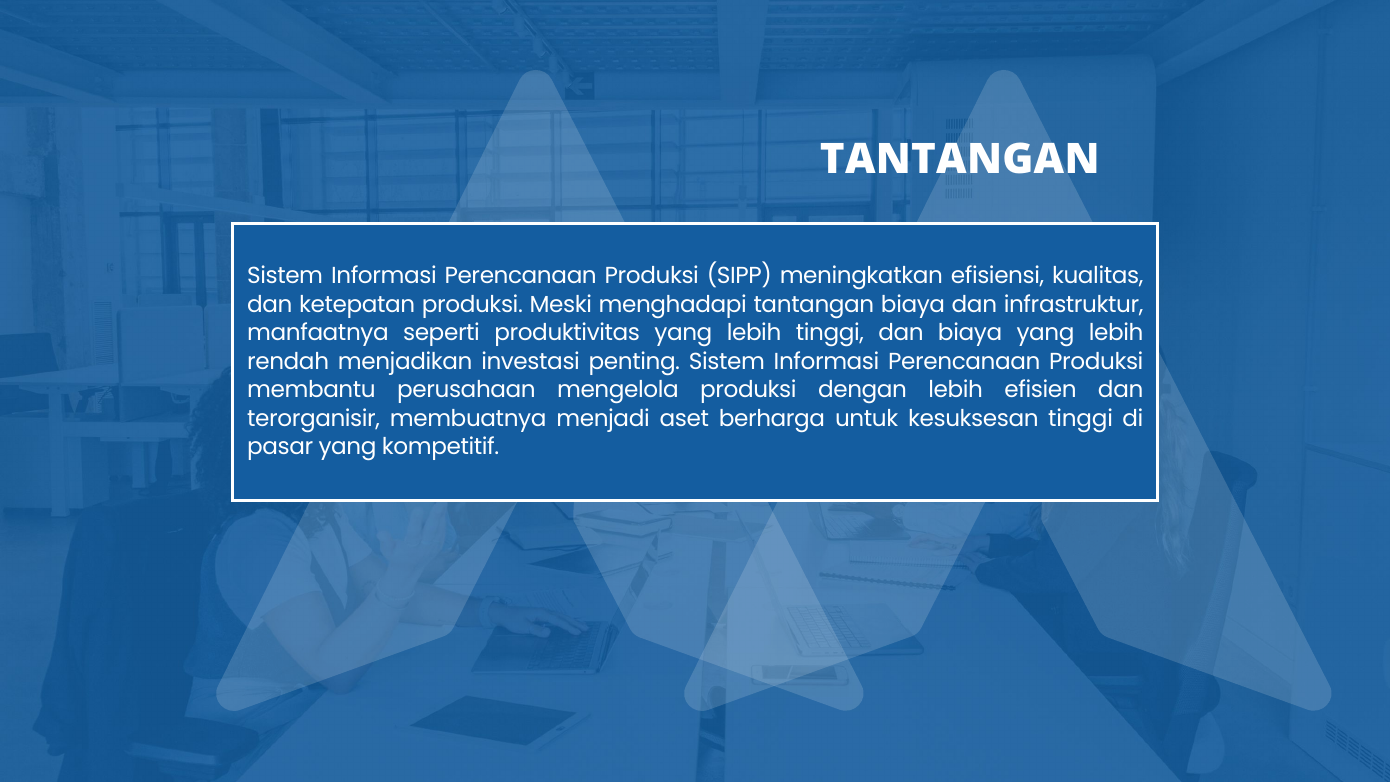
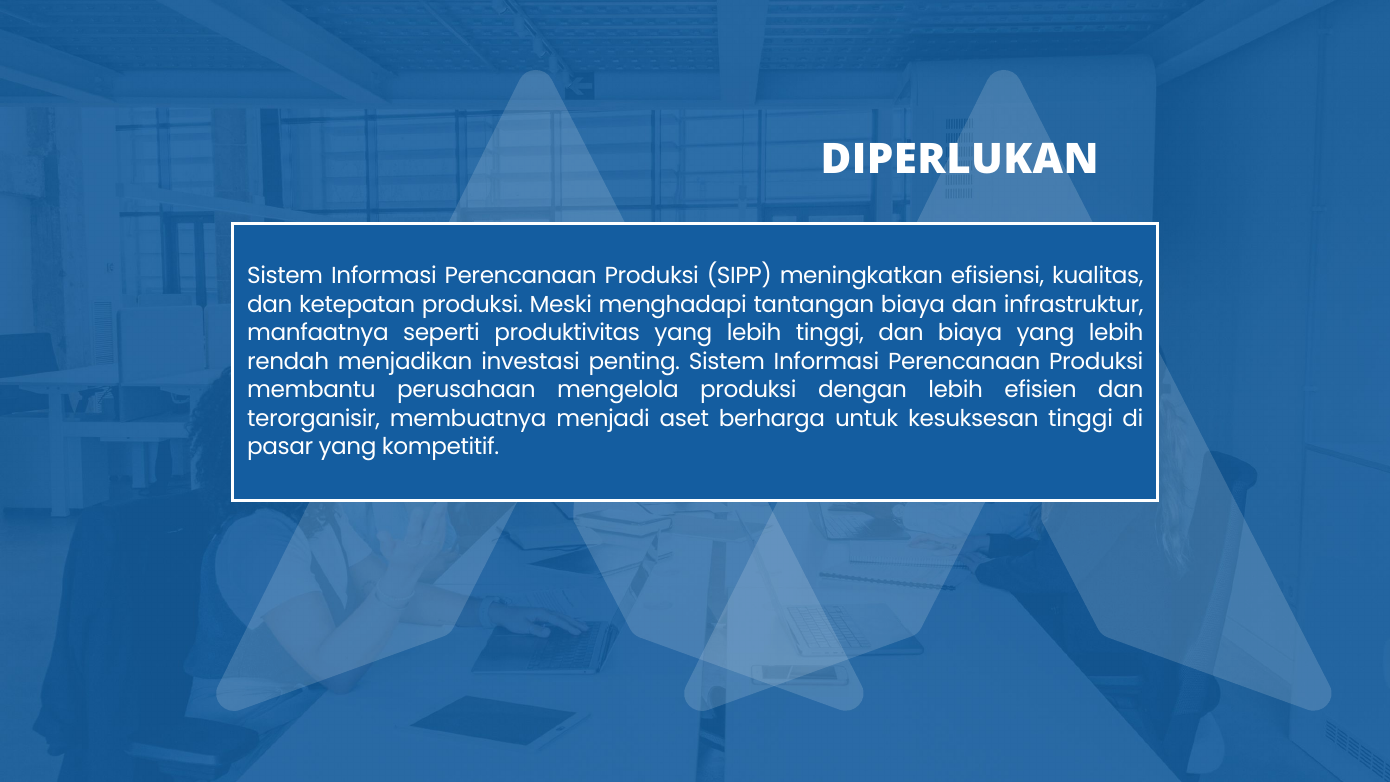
TANTANGAN: TANTANGAN -> DIPERLUKAN (960, 160)
